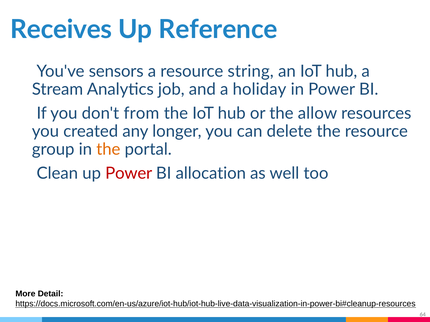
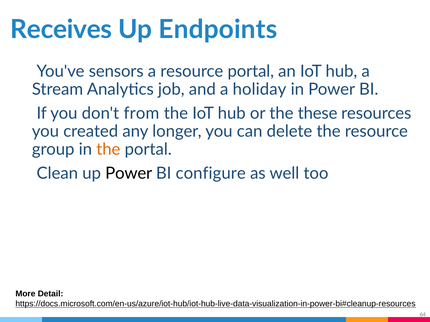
Reference: Reference -> Endpoints (218, 29)
resource string: string -> portal (251, 72)
allow: allow -> these (318, 114)
Power colour: red -> black (129, 174)
allocation: allocation -> configure (211, 174)
